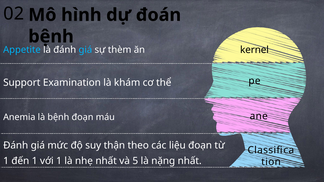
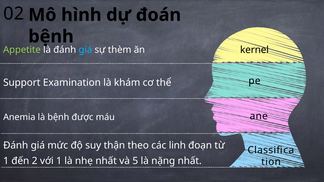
Appetite colour: light blue -> light green (22, 50)
bệnh đoạn: đoạn -> được (82, 117)
liệu: liệu -> linh (177, 146)
đến 1: 1 -> 2 (35, 161)
